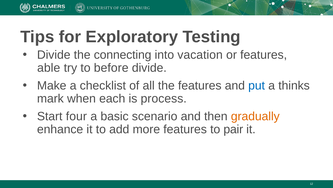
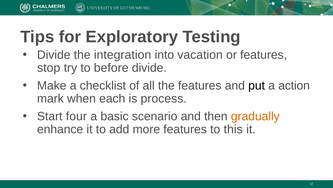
connecting: connecting -> integration (123, 55)
able: able -> stop (49, 68)
put colour: blue -> black (257, 85)
thinks: thinks -> action (294, 85)
pair: pair -> this (233, 129)
